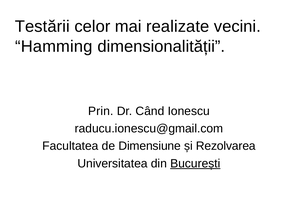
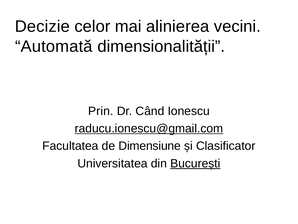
Testării: Testării -> Decizie (42, 26)
realizate: realizate -> alinierea (178, 26)
Hamming: Hamming -> Automată (54, 46)
raducu.ionescu@gmail.com underline: none -> present (149, 128)
Rezolvarea: Rezolvarea -> Clasificator (226, 146)
